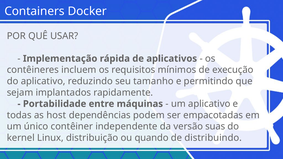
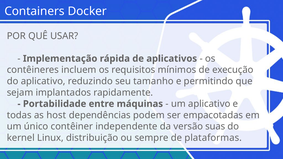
quando: quando -> sempre (152, 138)
distribuindo: distribuindo -> plataformas (213, 138)
